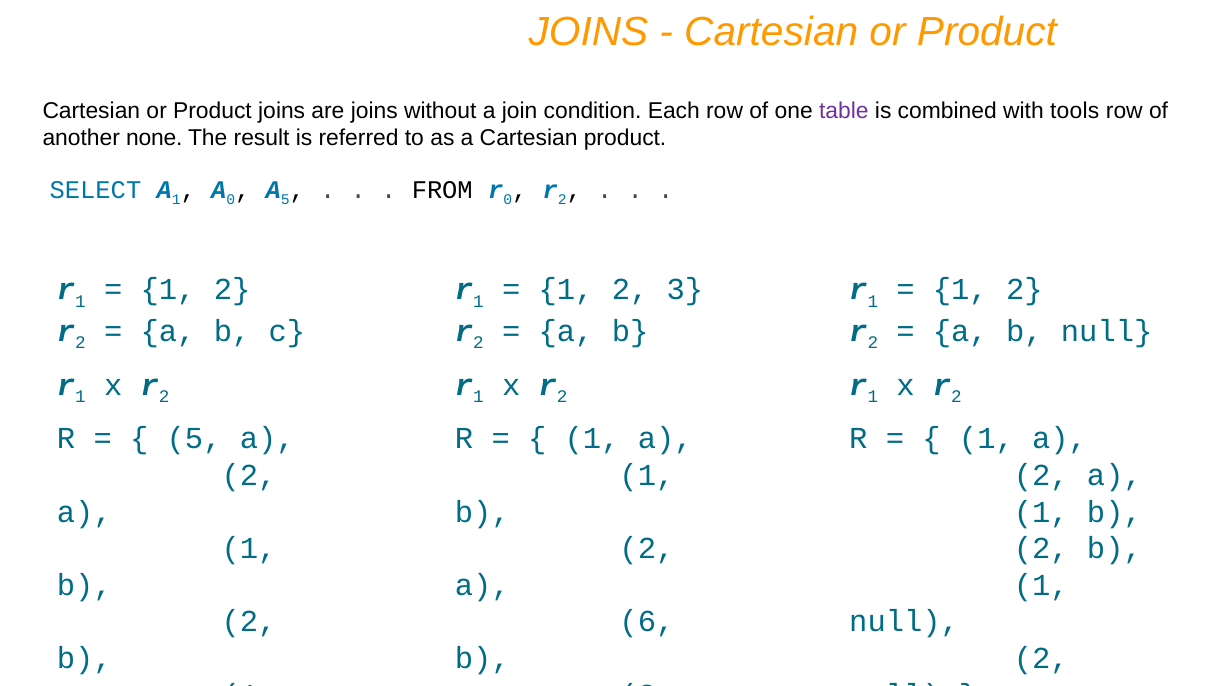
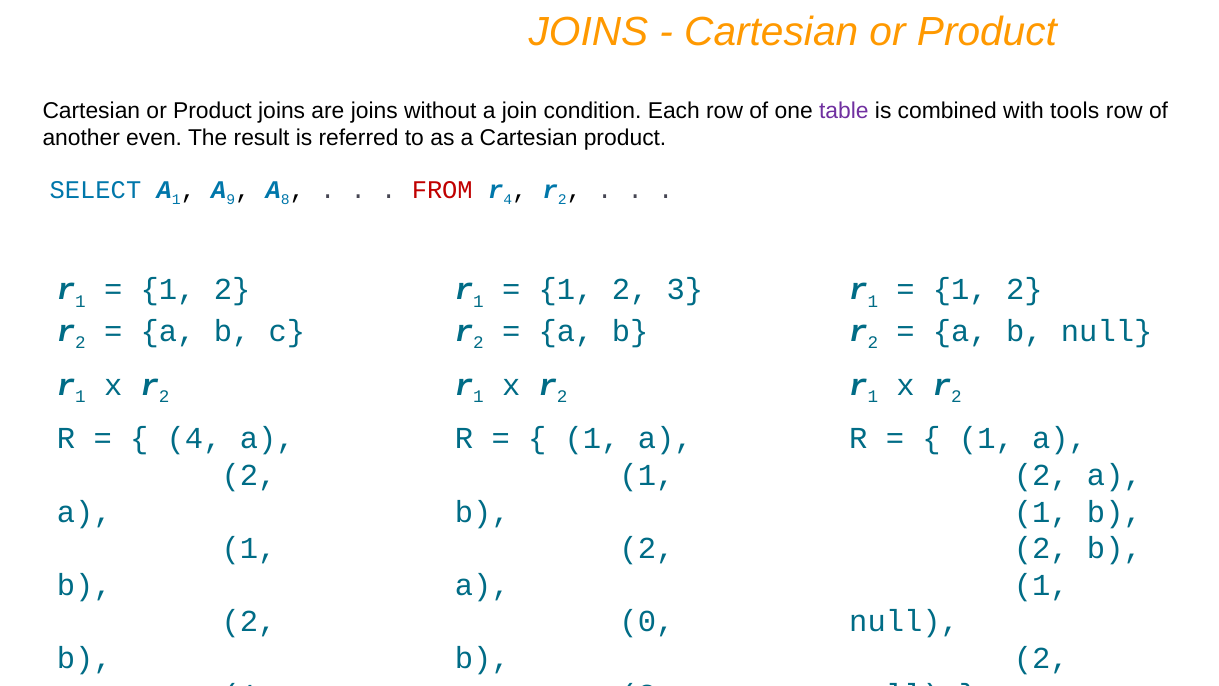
none: none -> even (154, 138)
A 0: 0 -> 9 (231, 200)
A 5: 5 -> 8 (285, 200)
FROM colour: black -> red (442, 190)
r 0: 0 -> 4 (508, 200)
5: 5 -> 4 (194, 439)
6: 6 -> 0 (647, 622)
